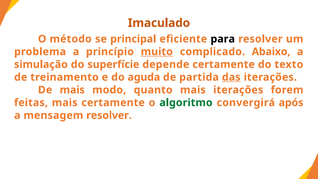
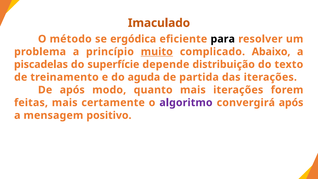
principal: principal -> ergódica (133, 39)
simulação: simulação -> piscadelas (41, 64)
depende certamente: certamente -> distribuição (224, 64)
das underline: present -> none (231, 77)
De mais: mais -> após (72, 90)
algoritmo colour: green -> purple (186, 103)
mensagem resolver: resolver -> positivo (109, 115)
